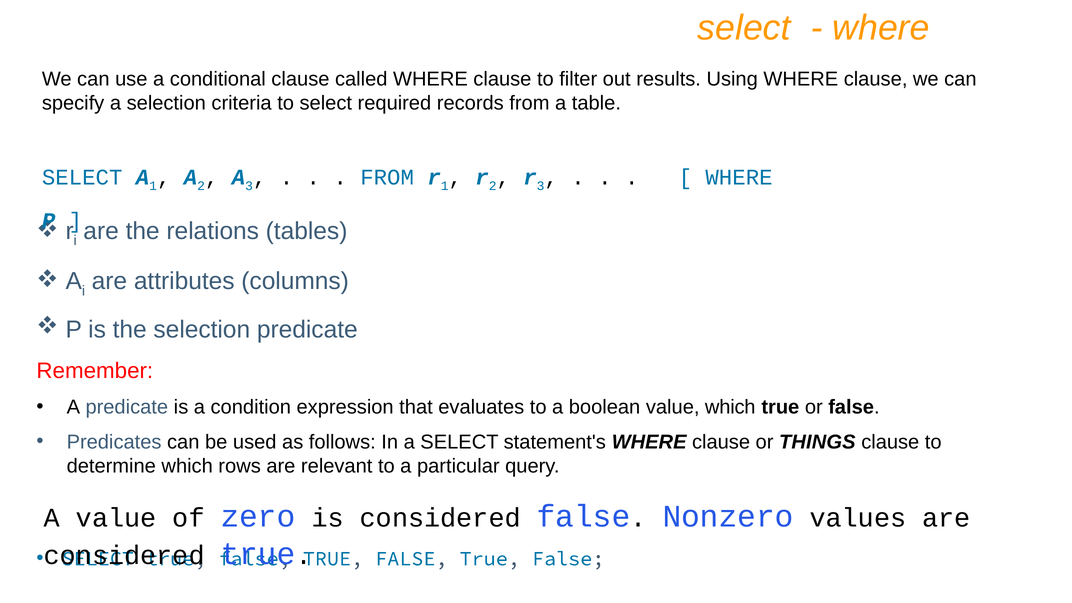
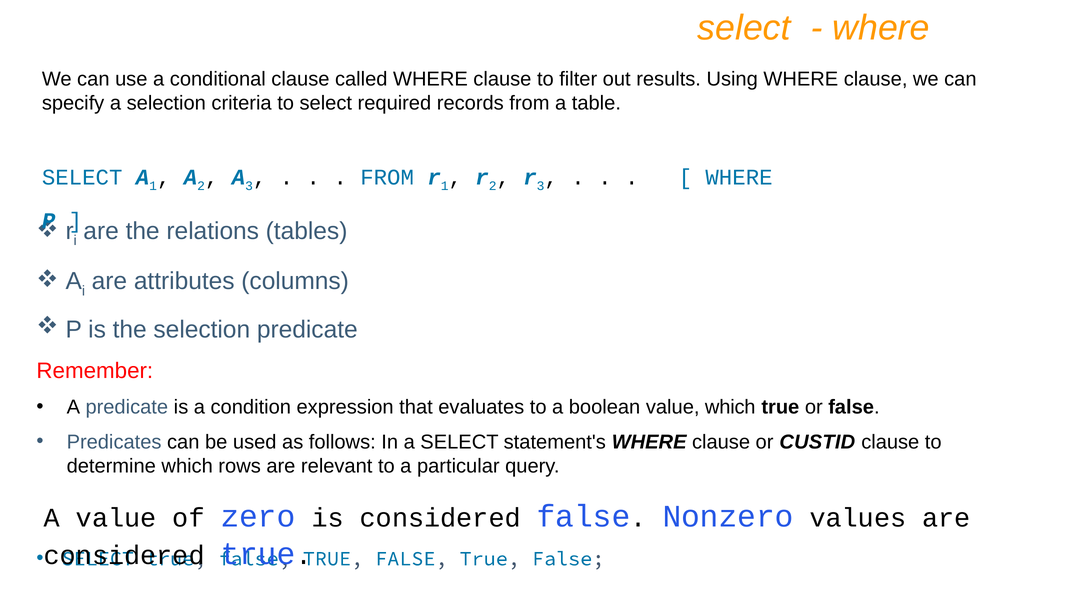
THINGS: THINGS -> CUSTID (817, 442)
